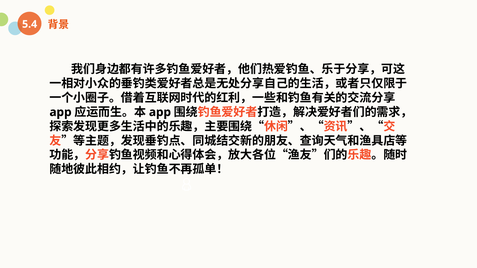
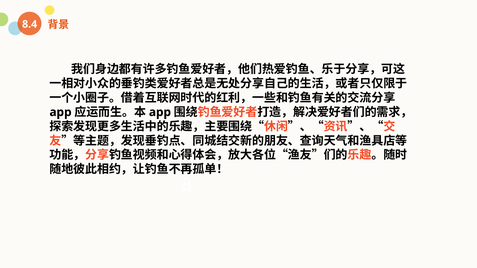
5.4: 5.4 -> 8.4 (30, 24)
